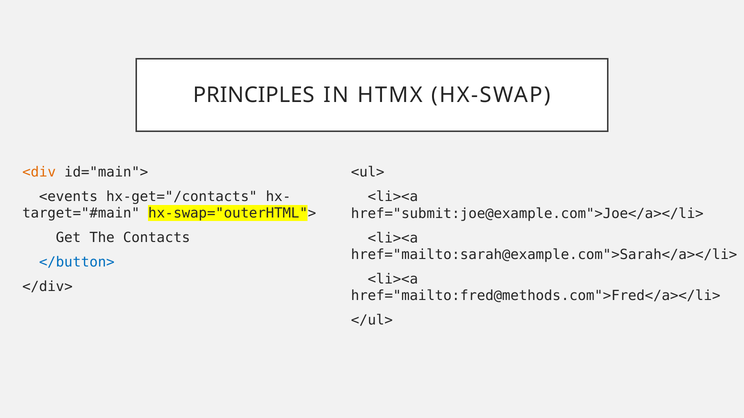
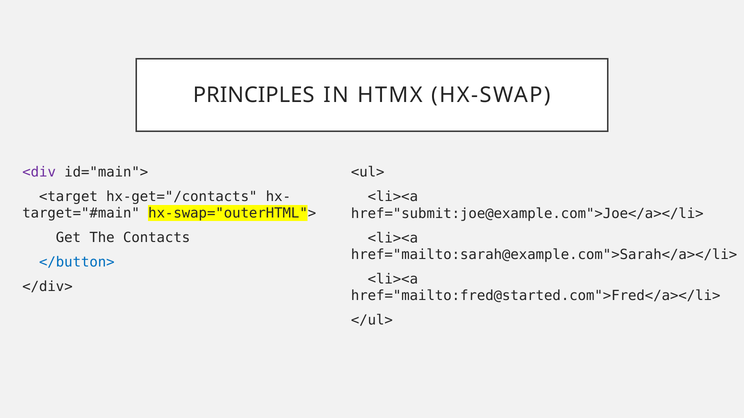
<div colour: orange -> purple (39, 172)
<events: <events -> <target (68, 197)
href="mailto:fred@methods.com">Fred</a></li>: href="mailto:fred@methods.com">Fred</a></li> -> href="mailto:fred@started.com">Fred</a></li> (536, 296)
